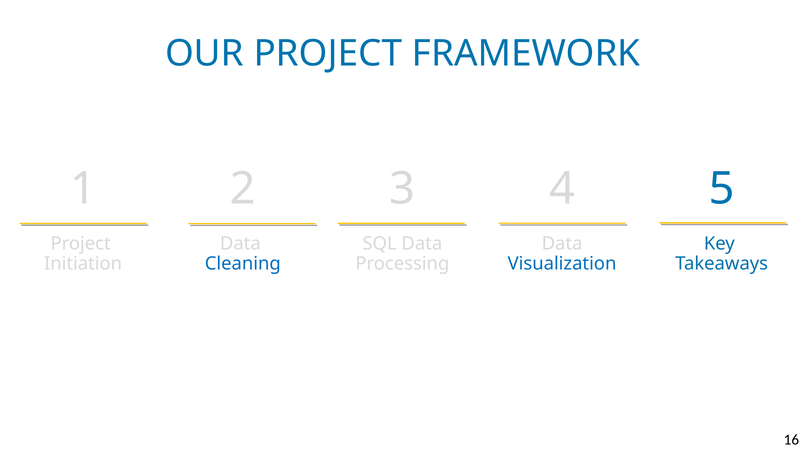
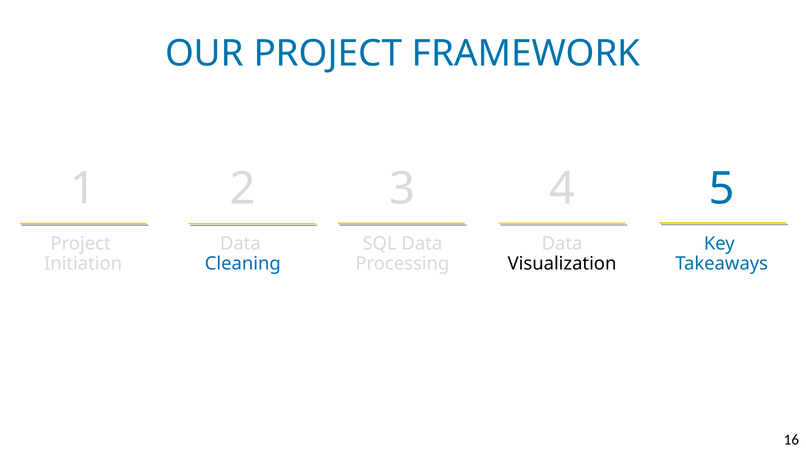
Visualization colour: blue -> black (562, 264)
